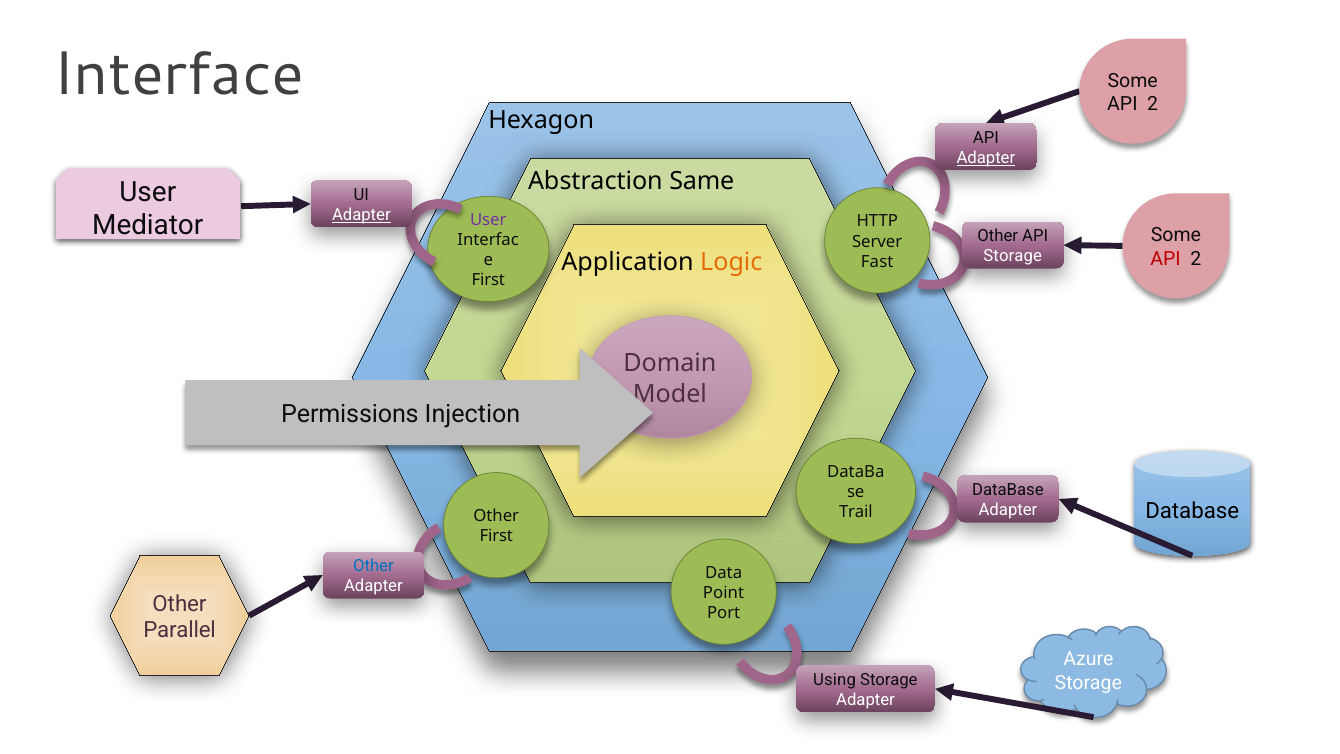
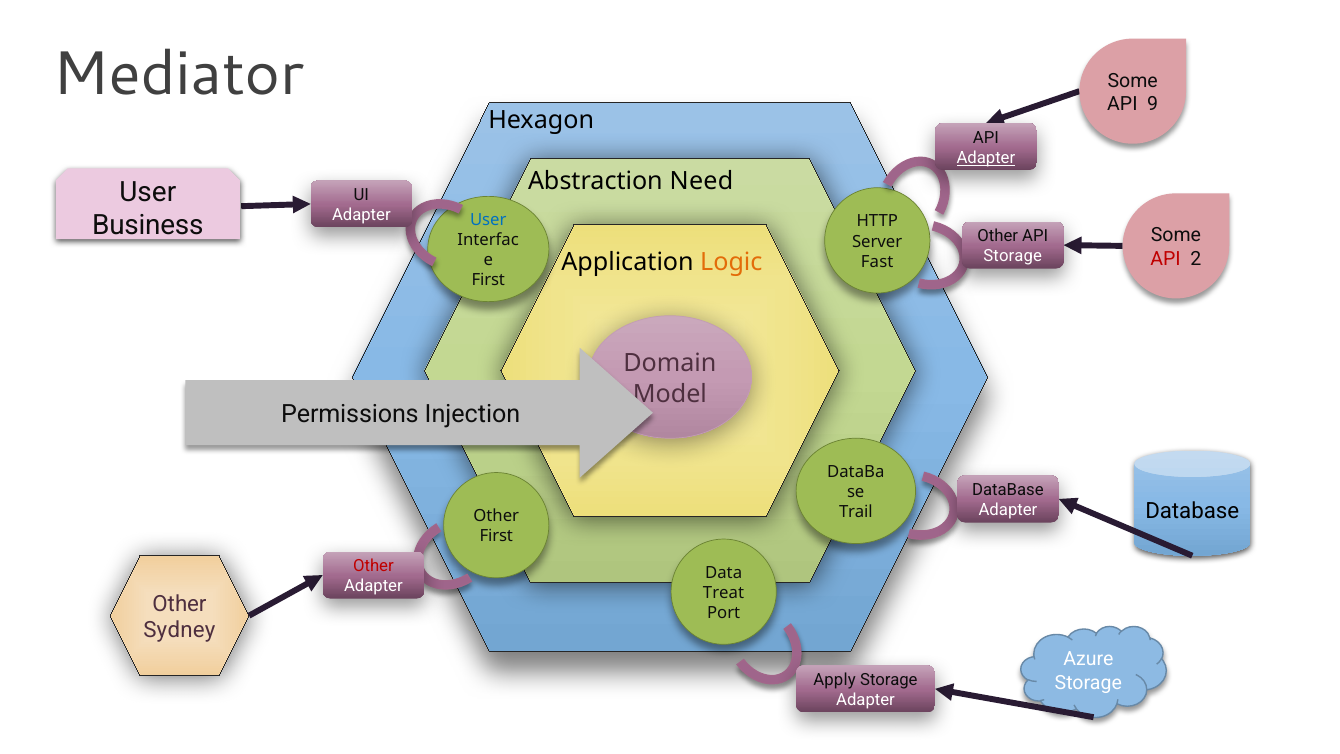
Interface: Interface -> Mediator (179, 75)
2: 2 -> 9 (1153, 104)
Same: Same -> Need (702, 181)
Adapter underline: present -> none (361, 215)
Mediator: Mediator -> Business (148, 225)
User colour: purple -> blue (488, 220)
Other colour: blue -> red (373, 566)
Point: Point -> Treat (724, 593)
Parallel: Parallel -> Sydney (179, 630)
Using: Using -> Apply (835, 680)
